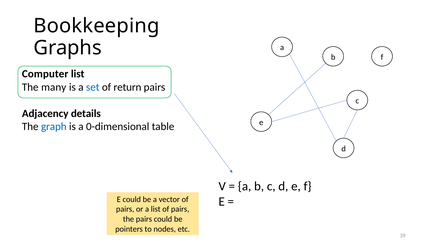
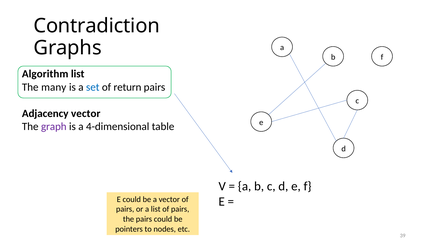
Bookkeeping: Bookkeeping -> Contradiction (97, 26)
Computer: Computer -> Algorithm (45, 74)
Adjacency details: details -> vector (86, 114)
graph colour: blue -> purple (54, 127)
0-dimensional: 0-dimensional -> 4-dimensional (118, 127)
